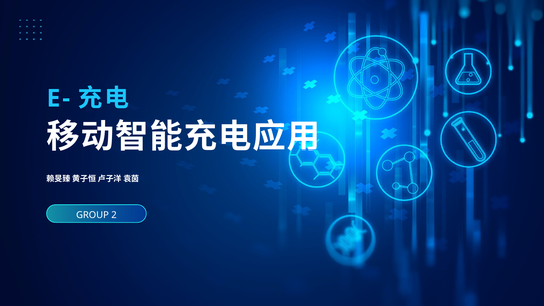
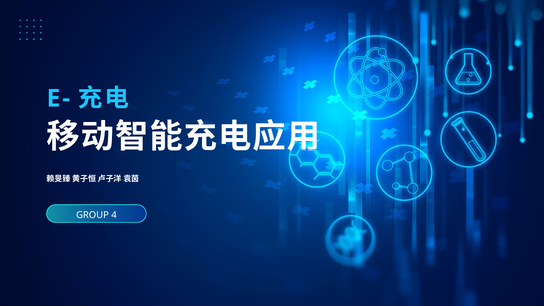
2: 2 -> 4 (114, 215)
